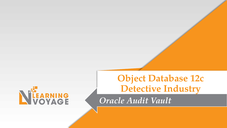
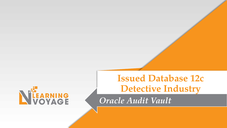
Object: Object -> Issued (132, 78)
